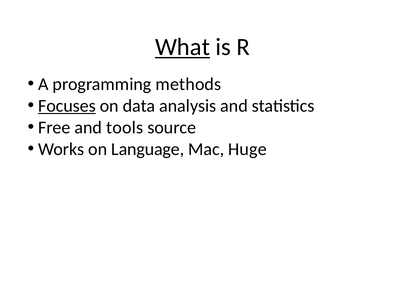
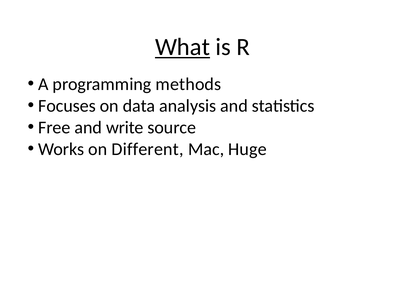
Focuses underline: present -> none (67, 106)
tools: tools -> write (125, 127)
Language: Language -> Different (148, 149)
